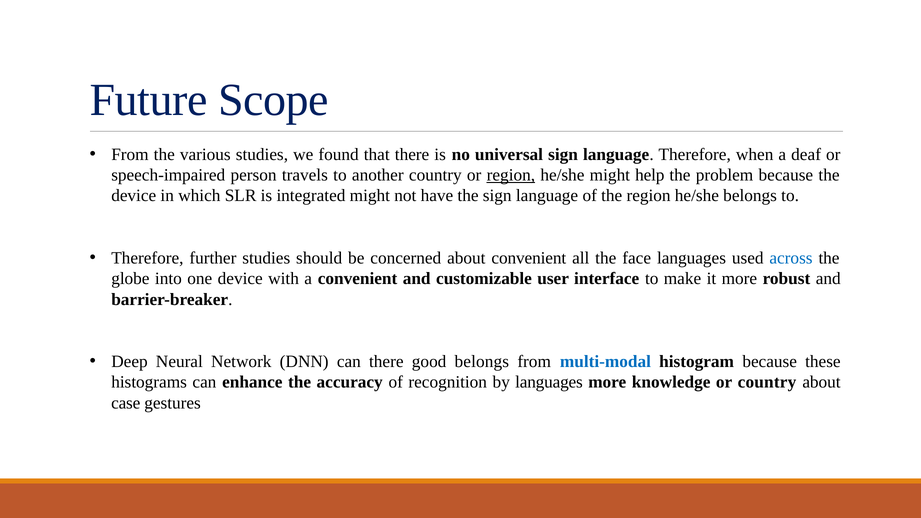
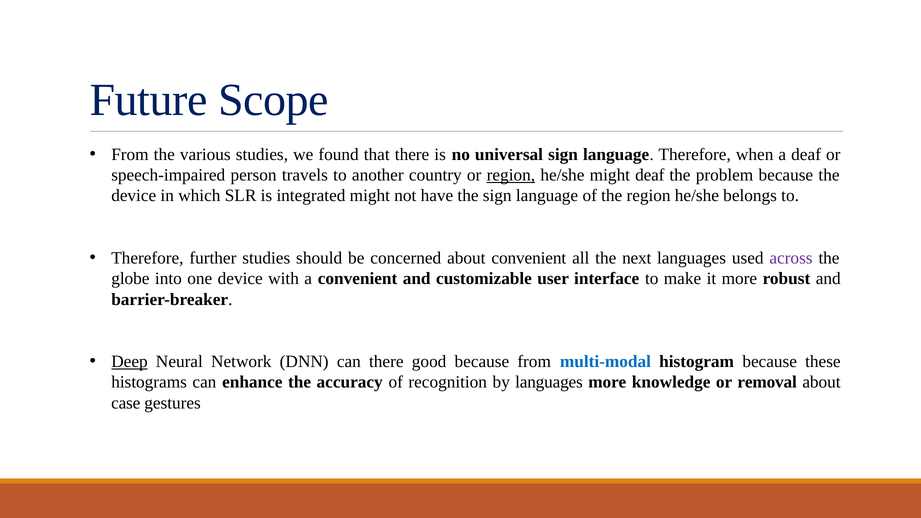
might help: help -> deaf (650, 175)
face: face -> next (637, 258)
across colour: blue -> purple (791, 258)
Deep underline: none -> present (129, 362)
good belongs: belongs -> because (482, 362)
or country: country -> removal (767, 382)
